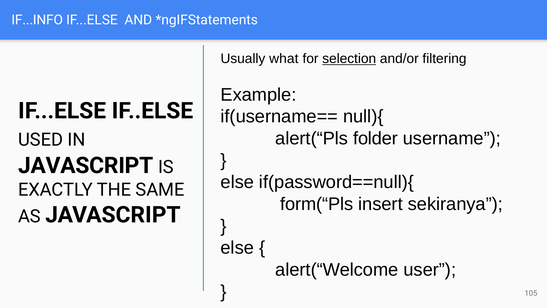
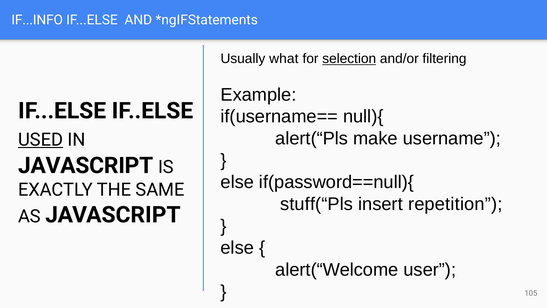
folder: folder -> make (375, 138)
USED underline: none -> present (41, 140)
form(“Pls: form(“Pls -> stuff(“Pls (317, 204)
sekiranya: sekiranya -> repetition (455, 204)
